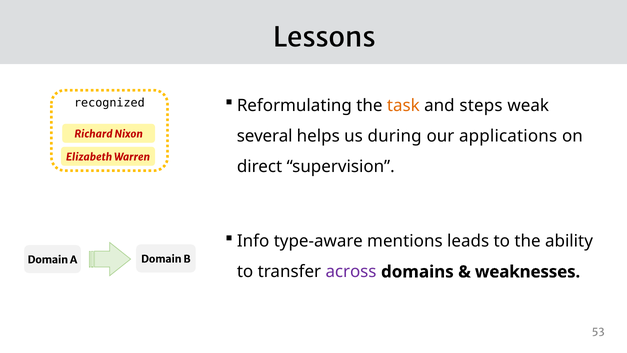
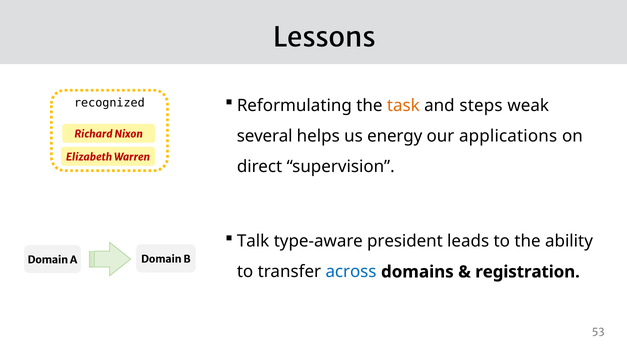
during: during -> energy (395, 136)
Info: Info -> Talk (253, 241)
mentions: mentions -> president (405, 241)
across colour: purple -> blue (351, 272)
weaknesses: weaknesses -> registration (528, 272)
